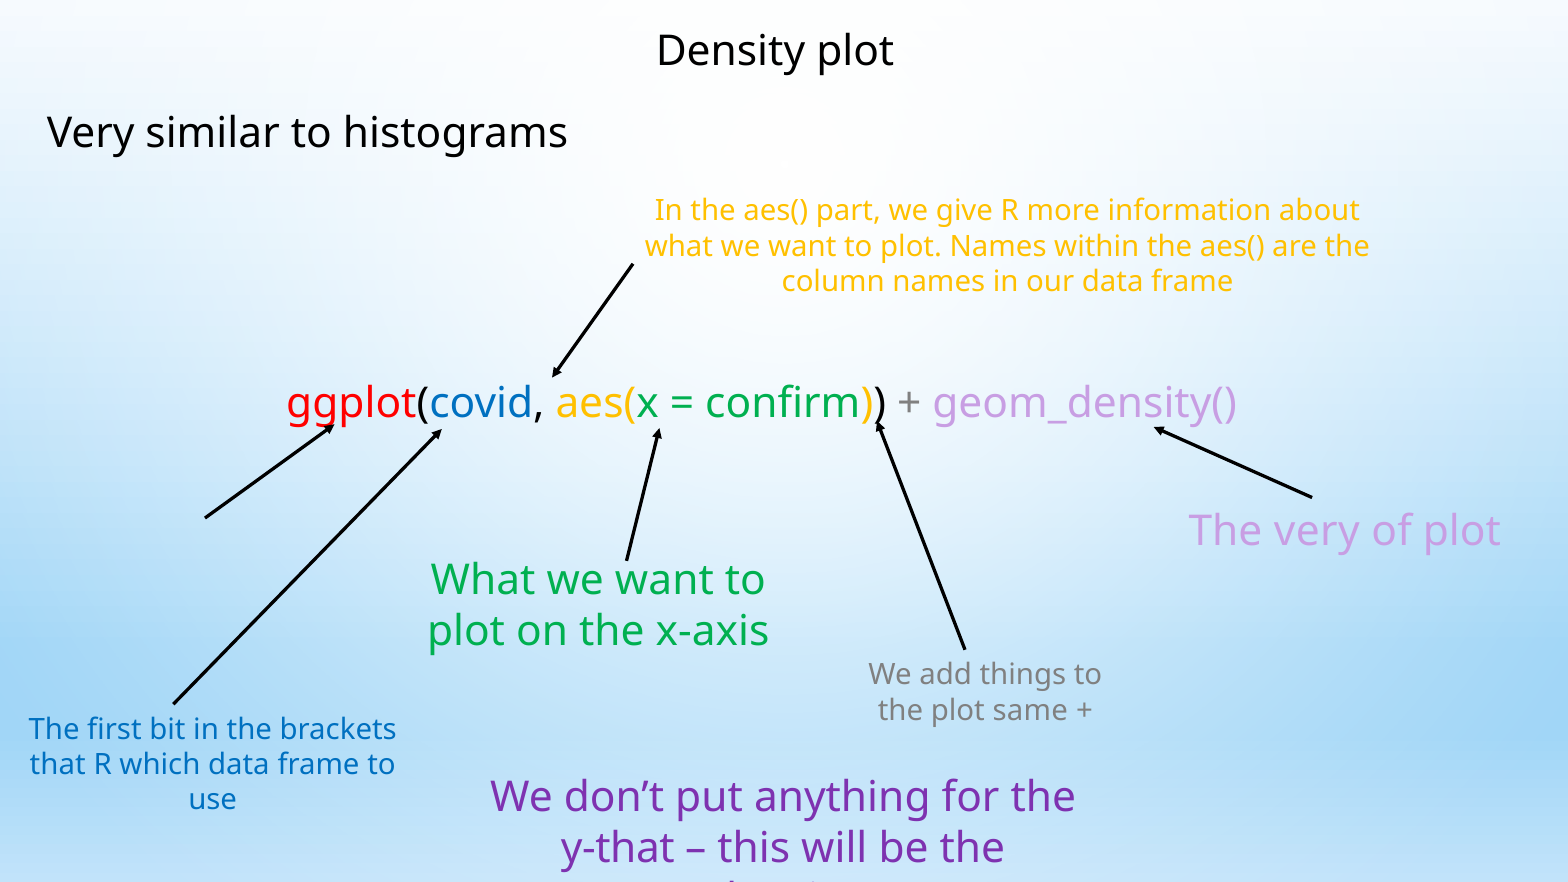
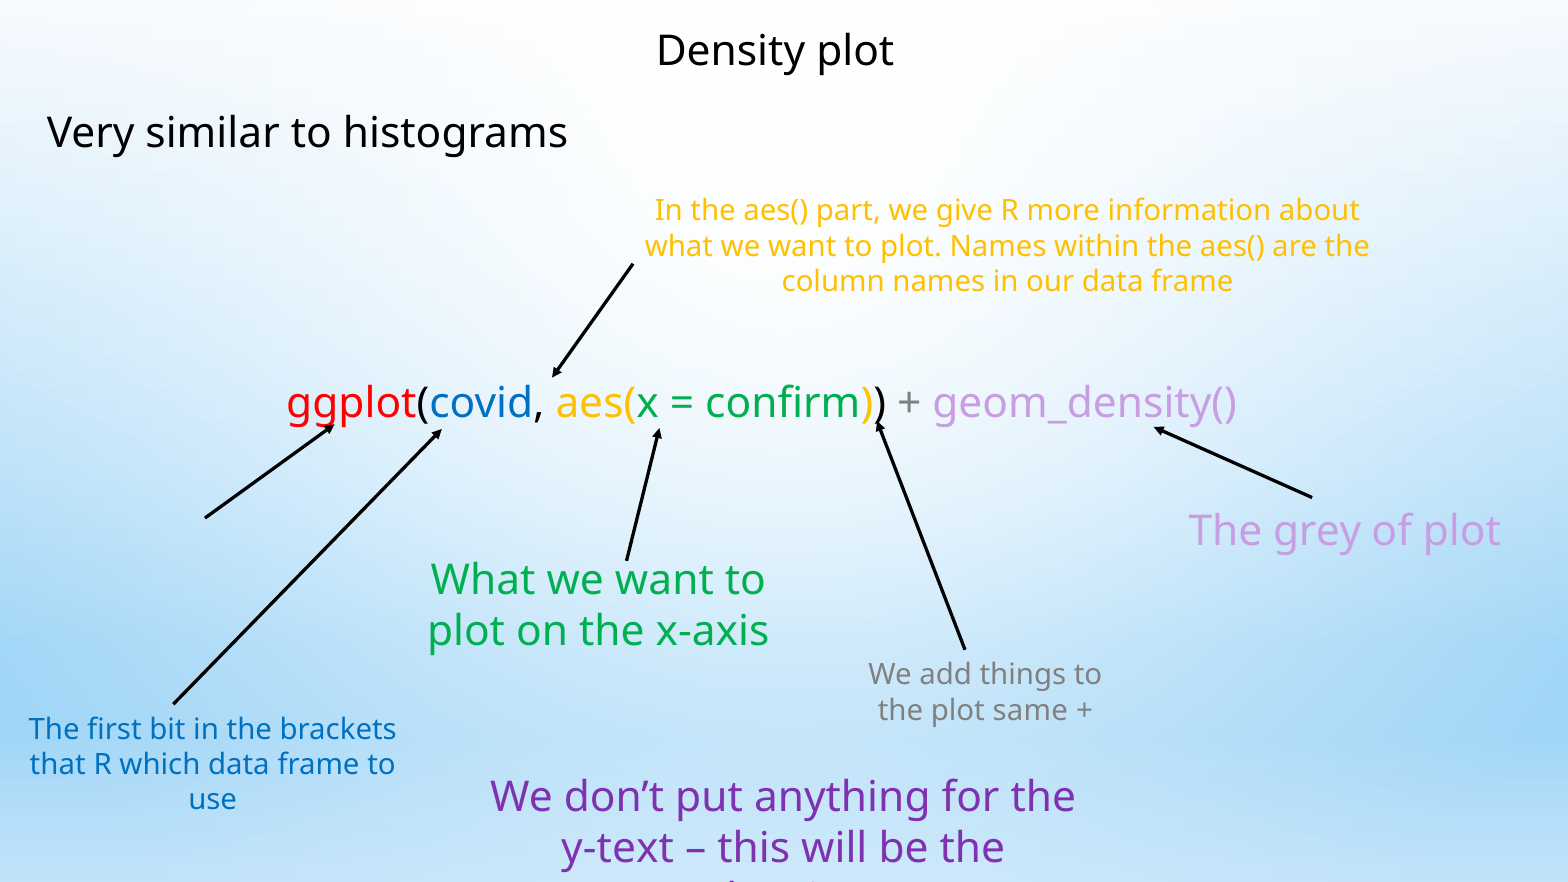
The very: very -> grey (1317, 532)
y-that: y-that -> y-text (618, 848)
